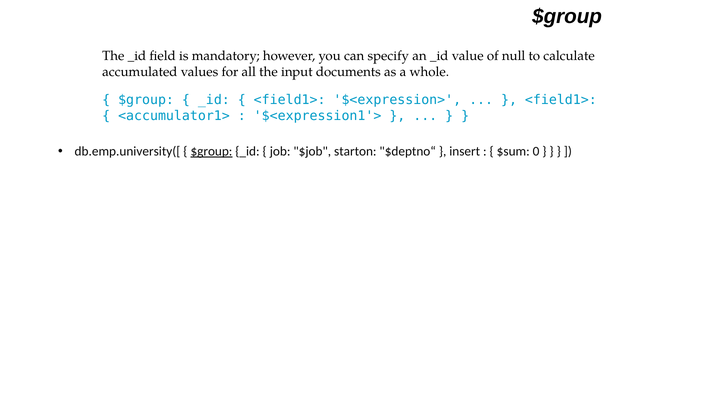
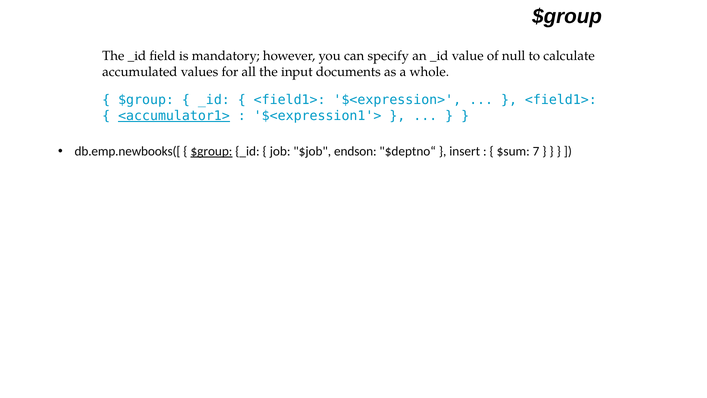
<accumulator1> underline: none -> present (174, 116)
db.emp.university([: db.emp.university([ -> db.emp.newbooks([ (128, 151)
starton: starton -> endson (355, 151)
0: 0 -> 7 (536, 151)
